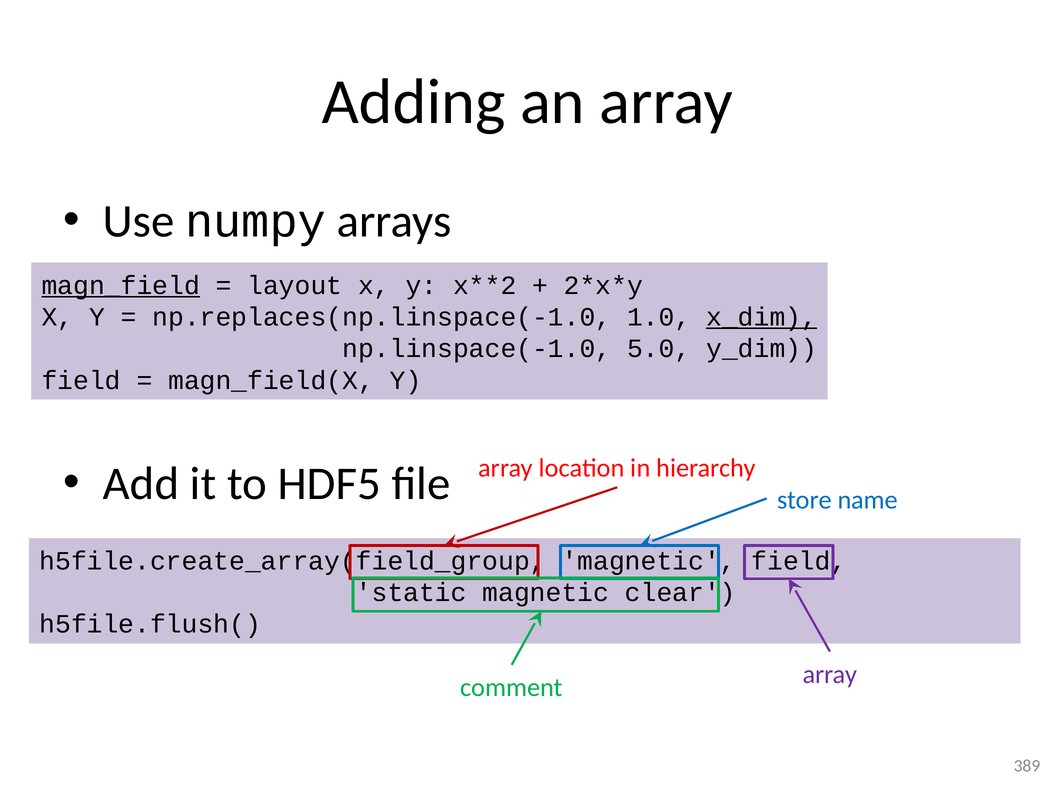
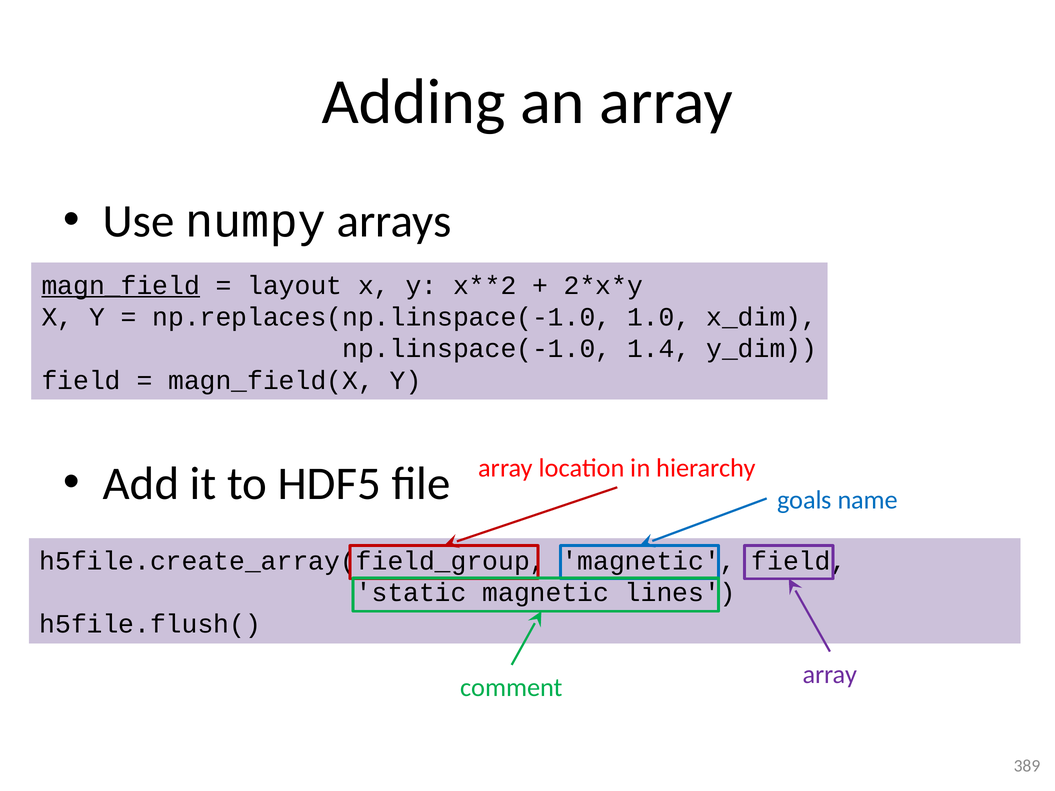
x_dim underline: present -> none (762, 317)
5.0: 5.0 -> 1.4 (659, 349)
store: store -> goals (804, 500)
clear: clear -> lines (680, 593)
